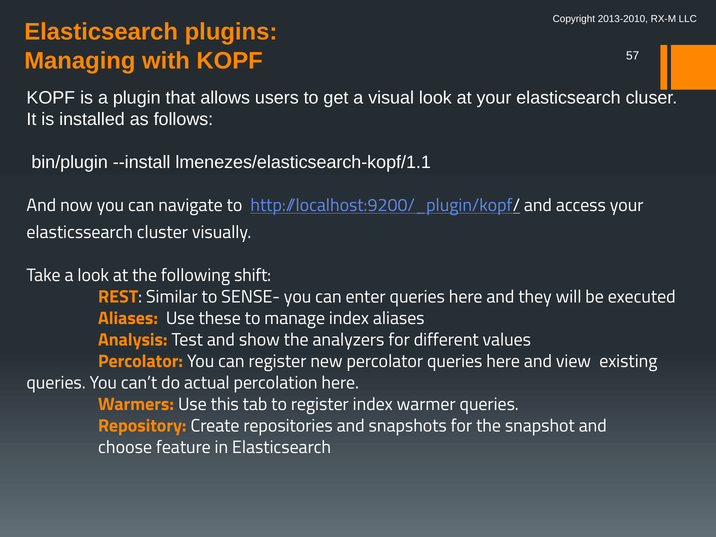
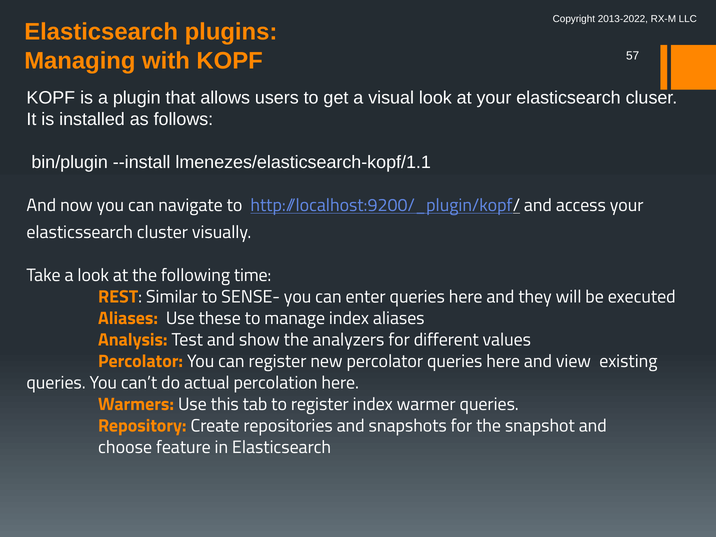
2013-2010: 2013-2010 -> 2013-2022 (623, 19)
shift: shift -> time (253, 275)
